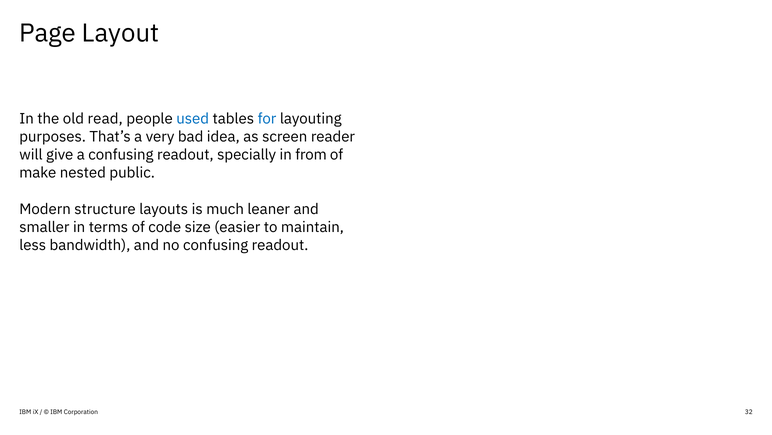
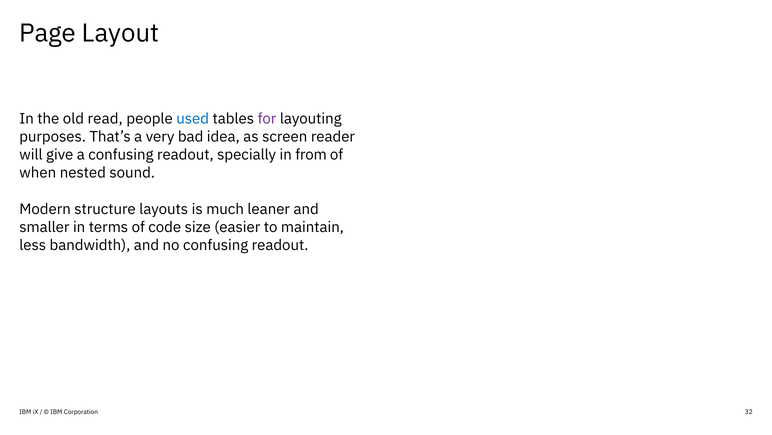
for colour: blue -> purple (267, 119)
make: make -> when (38, 173)
public: public -> sound (132, 173)
